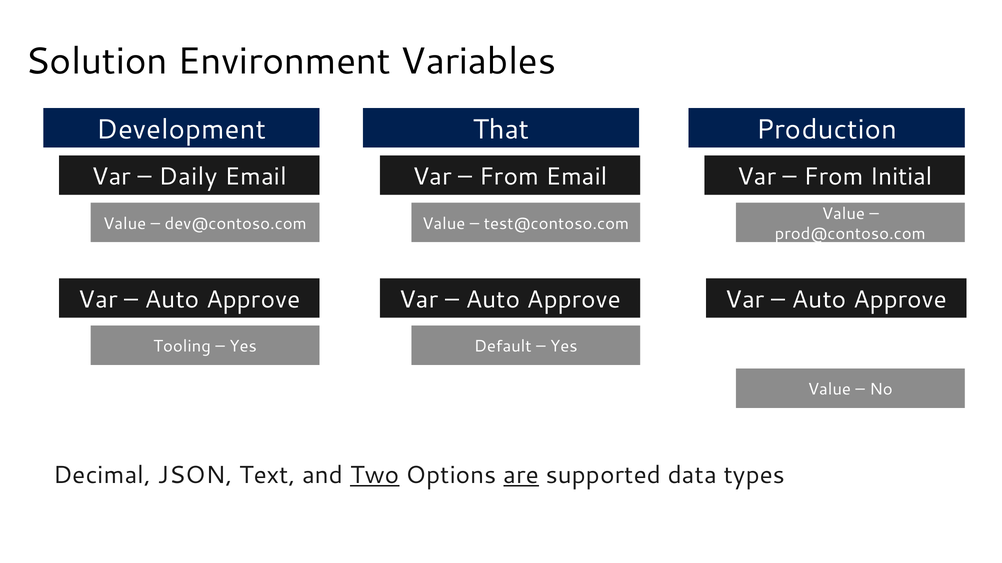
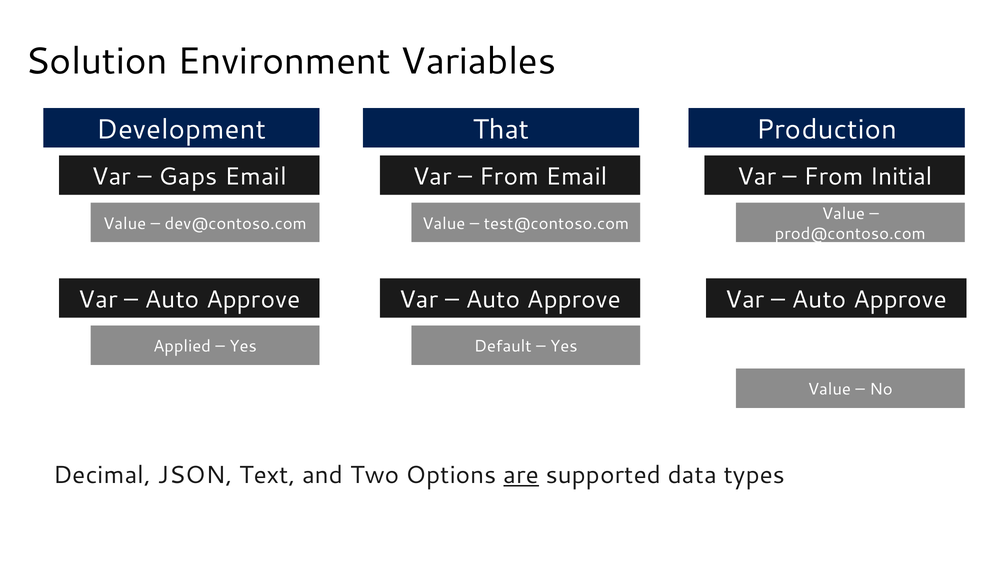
Daily: Daily -> Gaps (188, 177)
Tooling: Tooling -> Applied (182, 347)
Two underline: present -> none (375, 476)
